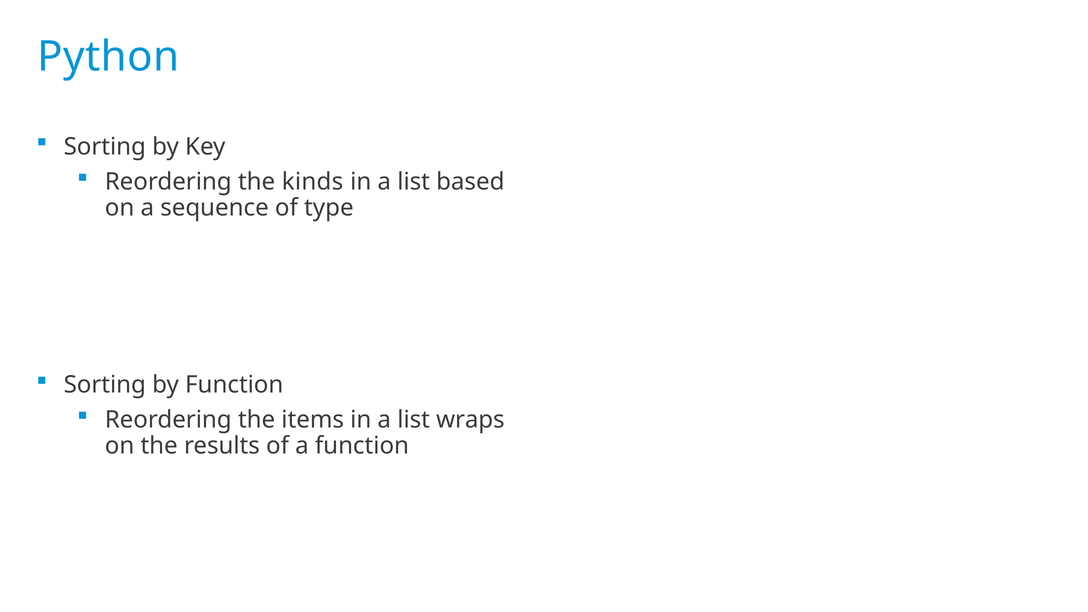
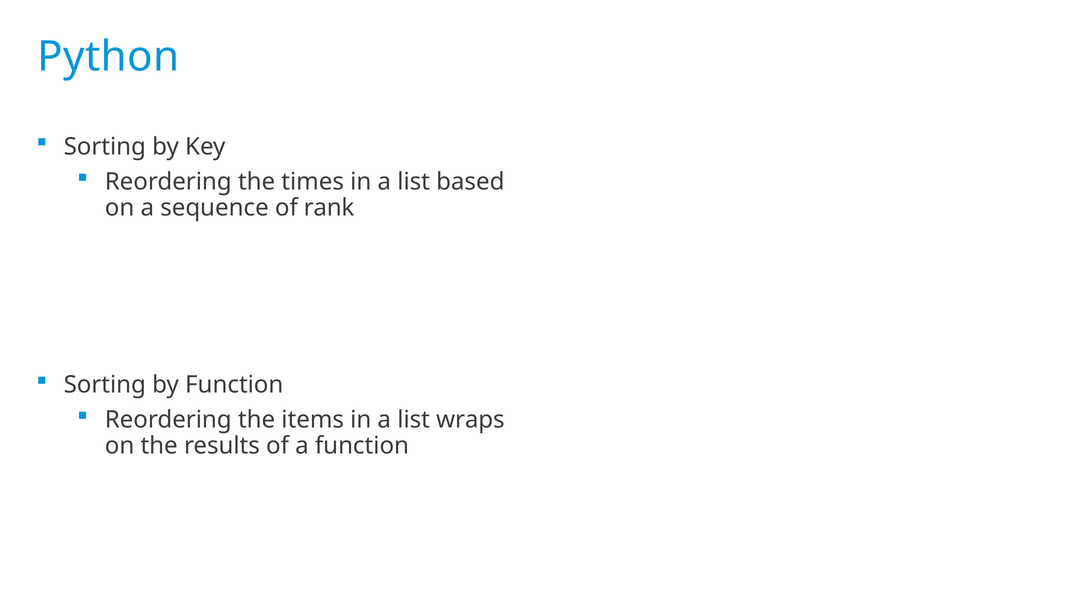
kinds: kinds -> times (313, 182)
type: type -> rank (329, 208)
